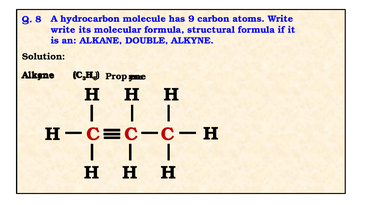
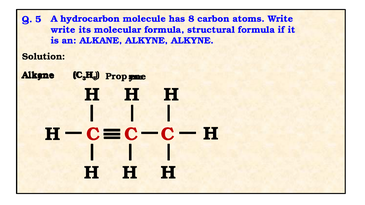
has 9: 9 -> 8 (191, 19)
Q 8: 8 -> 5 (39, 19)
ALKANE DOUBLE: DOUBLE -> ALKYNE (147, 41)
